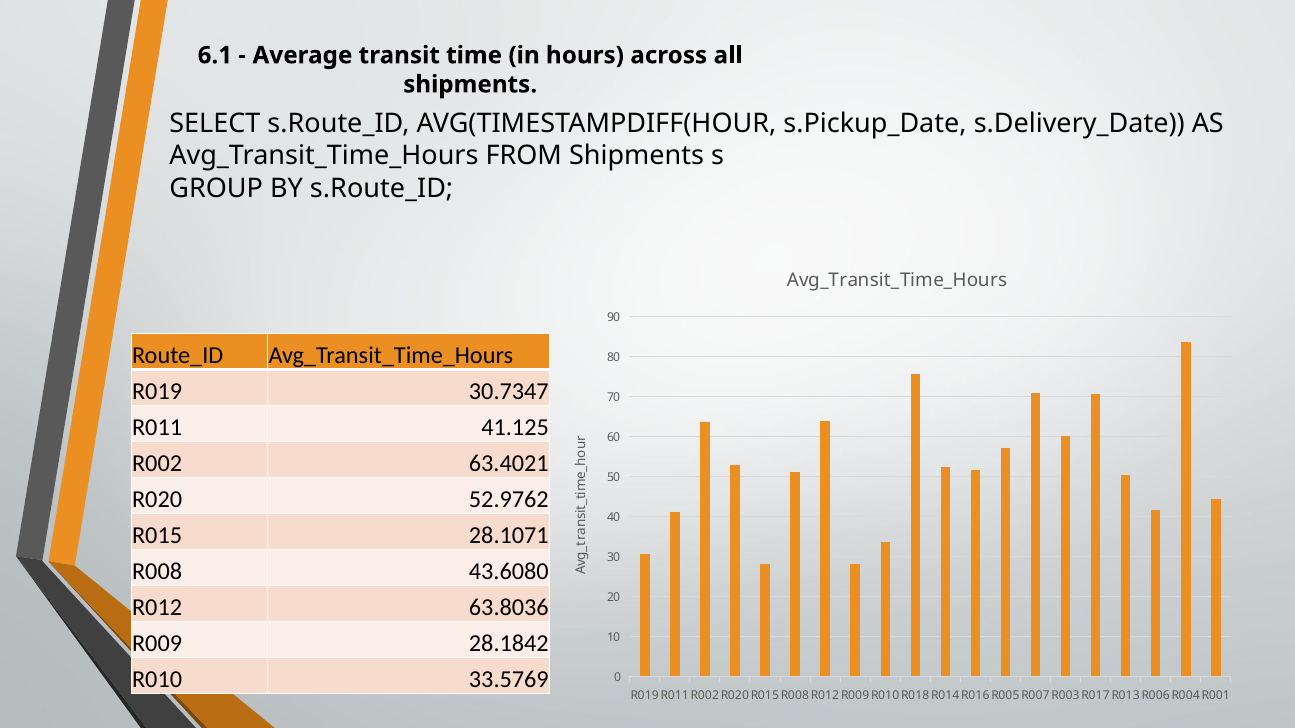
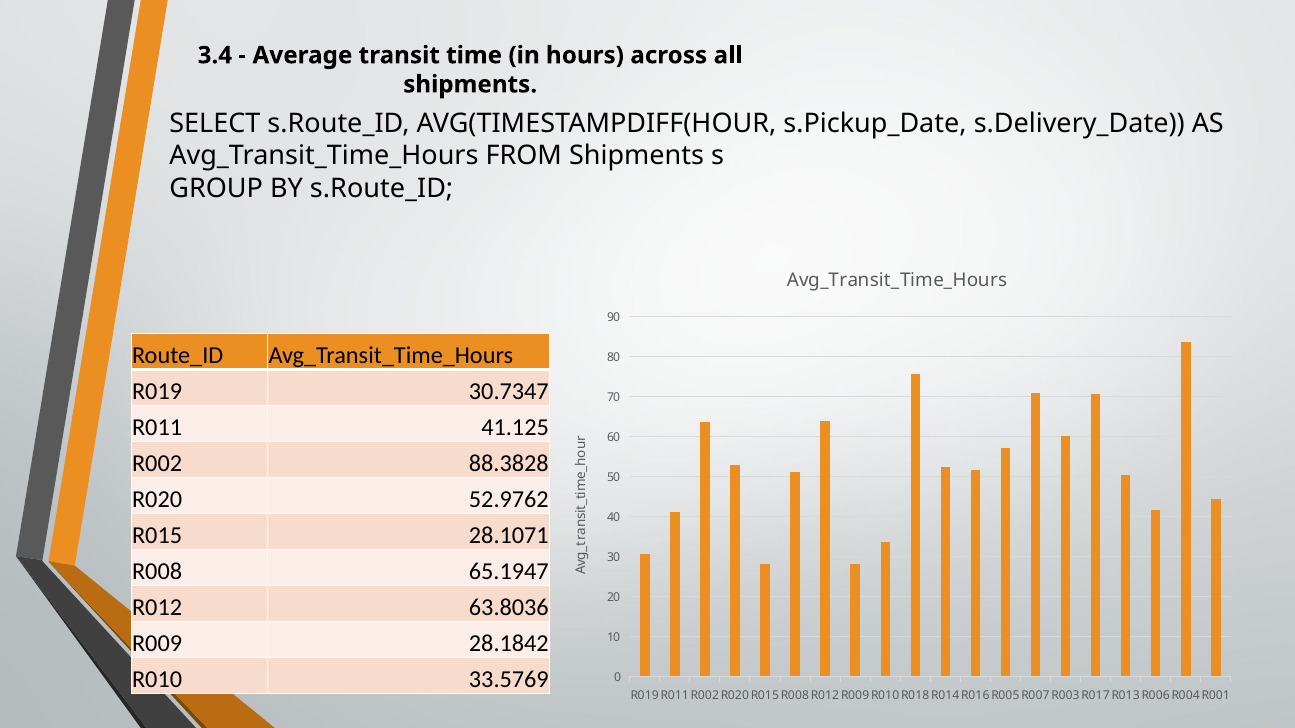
6.1: 6.1 -> 3.4 (215, 55)
63.4021: 63.4021 -> 88.3828 (509, 463)
43.6080: 43.6080 -> 65.1947 (509, 571)
